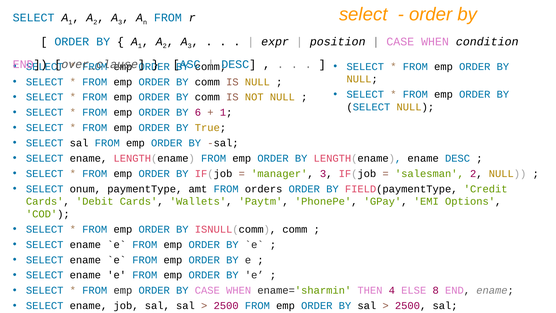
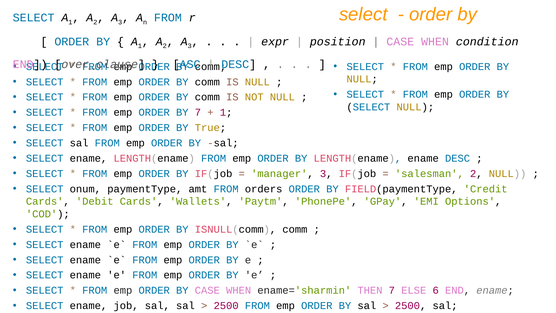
BY 6: 6 -> 7 (198, 112)
THEN 4: 4 -> 7 (392, 290)
8: 8 -> 6 (436, 290)
